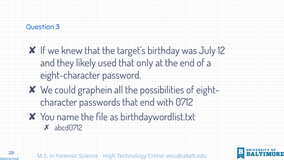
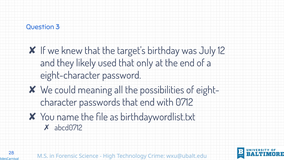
graphein: graphein -> meaning (95, 90)
